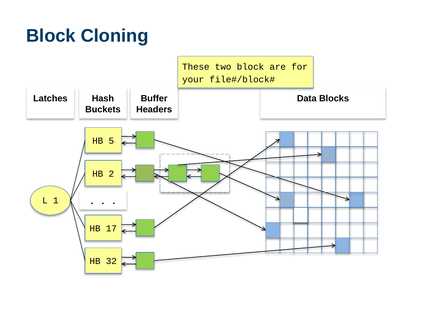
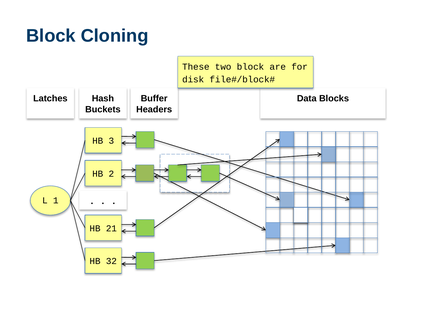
your: your -> disk (193, 79)
5: 5 -> 3 (111, 141)
17: 17 -> 21 (111, 228)
